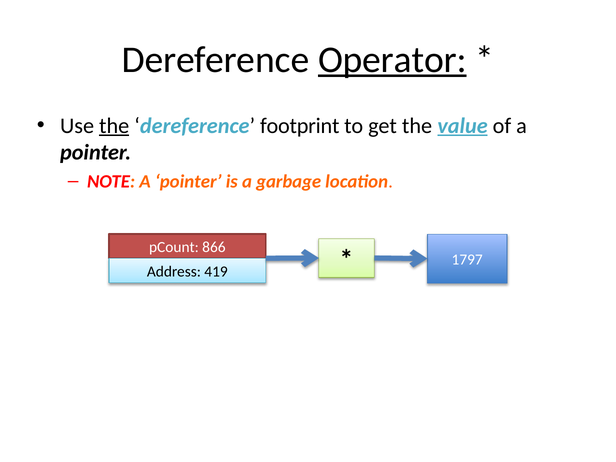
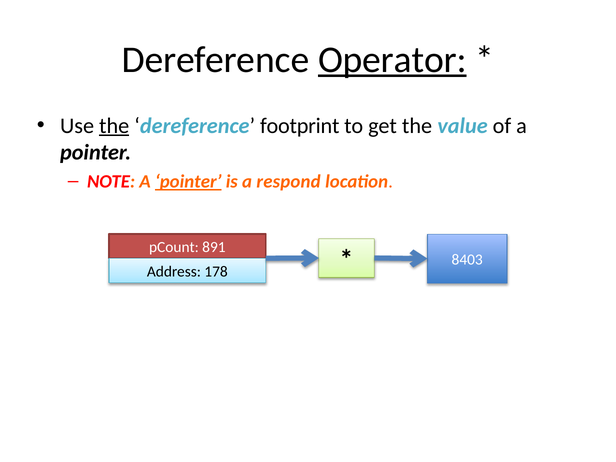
value underline: present -> none (463, 126)
pointer underline: none -> present (188, 182)
garbage: garbage -> respond (289, 182)
866: 866 -> 891 (214, 247)
419: 419 -> 178 (216, 272)
1797: 1797 -> 8403 (467, 260)
